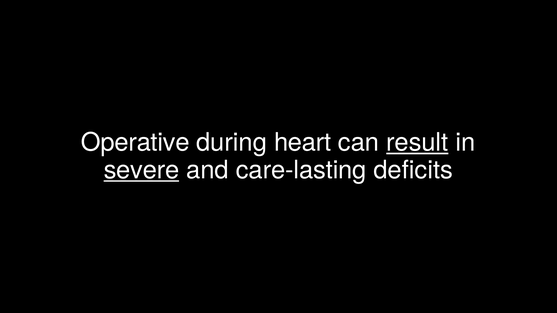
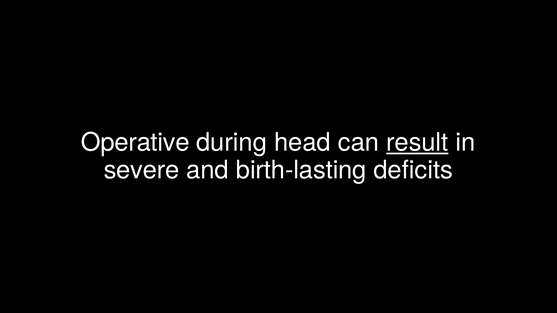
heart: heart -> head (302, 143)
severe underline: present -> none (142, 170)
care-lasting: care-lasting -> birth-lasting (301, 170)
